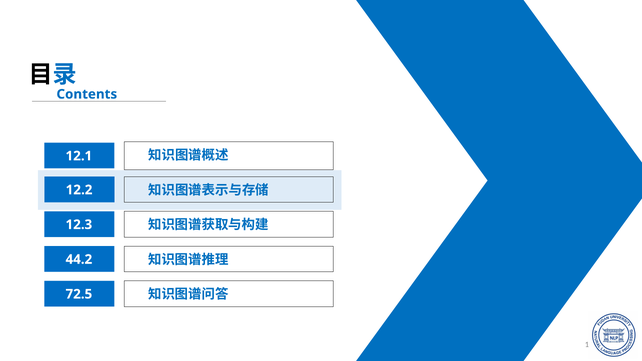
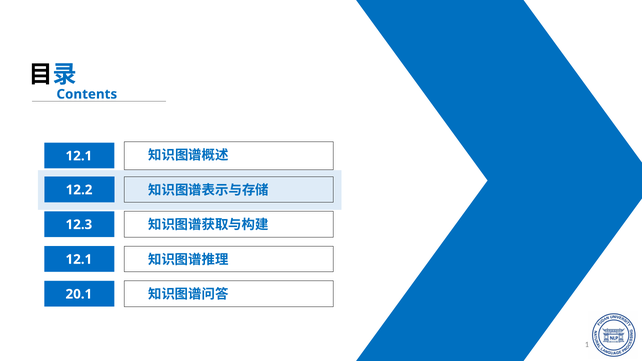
44.2: 44.2 -> 12.1 (79, 259)
72.5: 72.5 -> 20.1 (79, 294)
